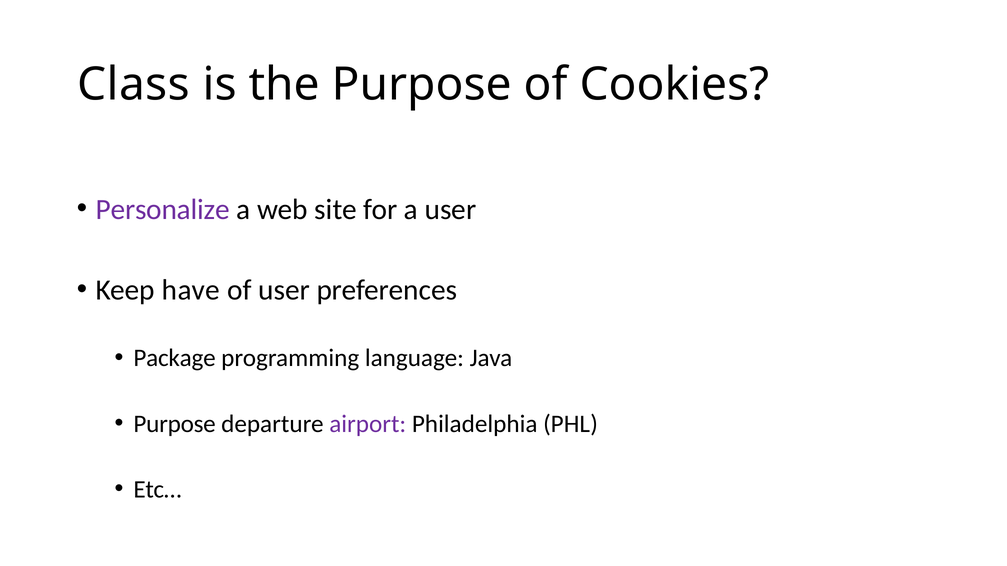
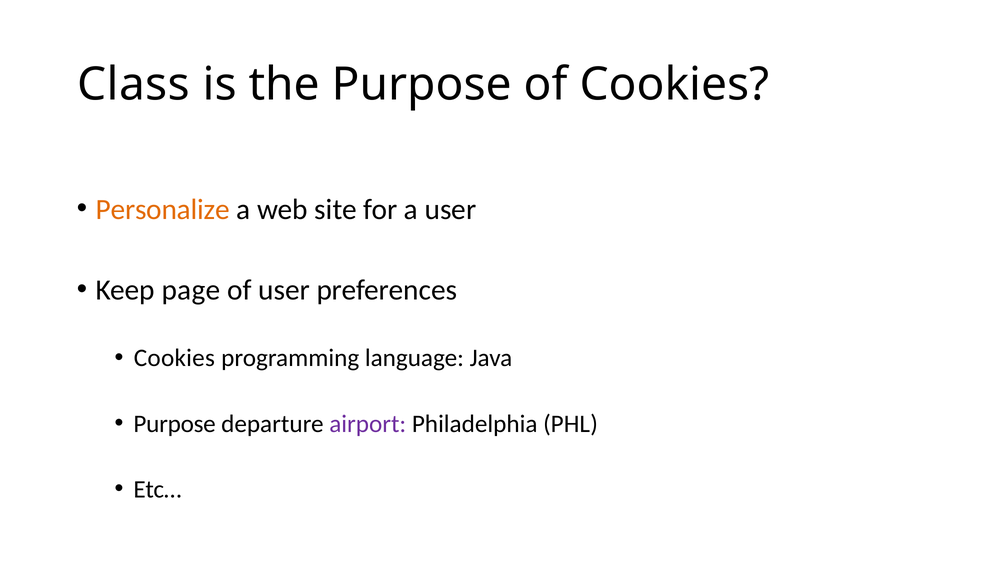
Personalize colour: purple -> orange (163, 210)
have: have -> page (191, 291)
Package: Package -> Cookies (174, 358)
